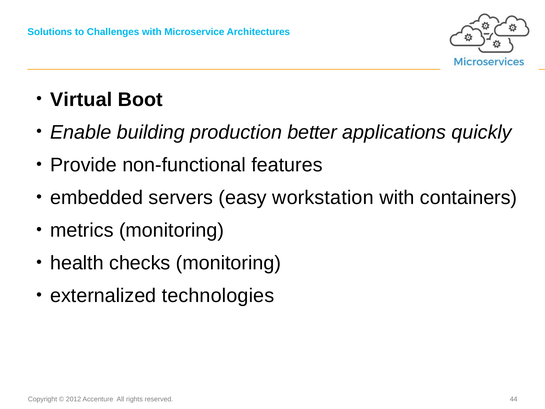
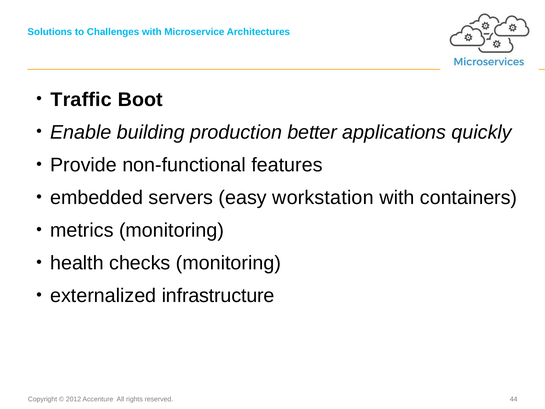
Virtual: Virtual -> Traffic (81, 99)
technologies: technologies -> infrastructure (218, 296)
